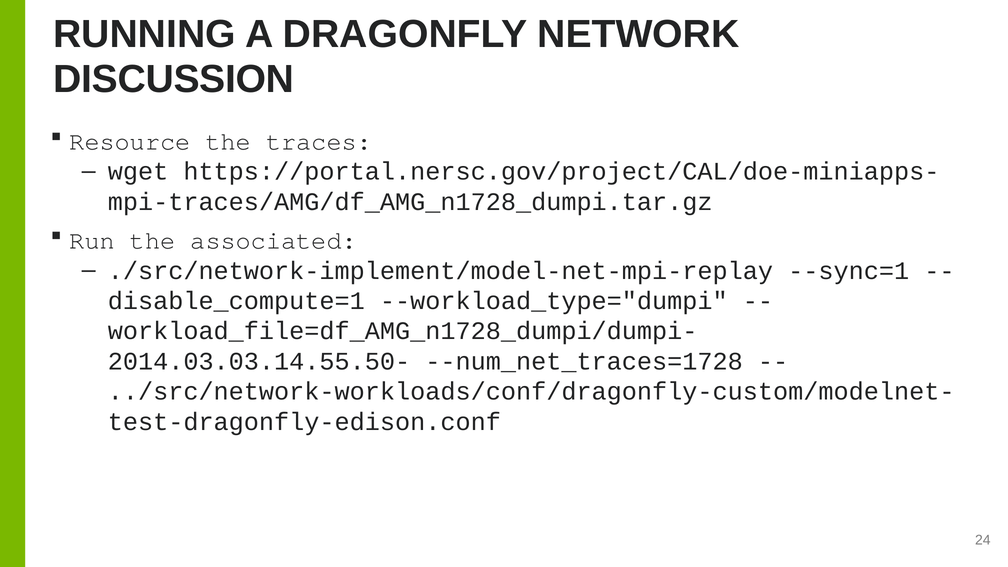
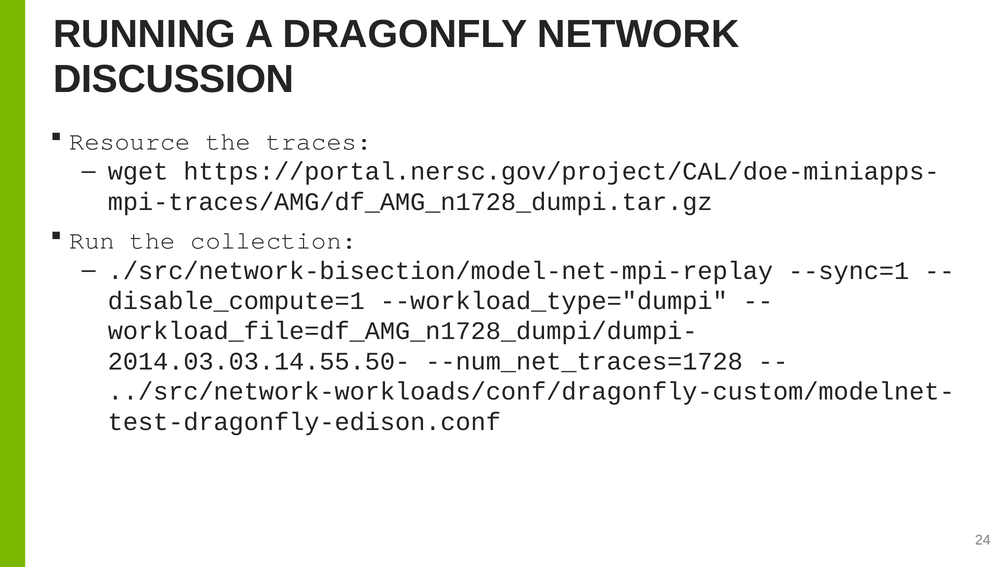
associated: associated -> collection (274, 240)
./src/network-implement/model-net-mpi-replay: ./src/network-implement/model-net-mpi-replay -> ./src/network-bisection/model-net-mpi-replay (440, 271)
